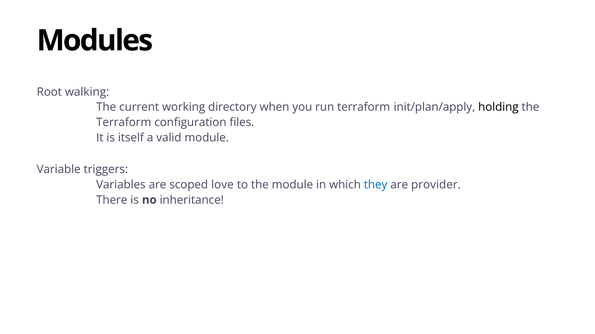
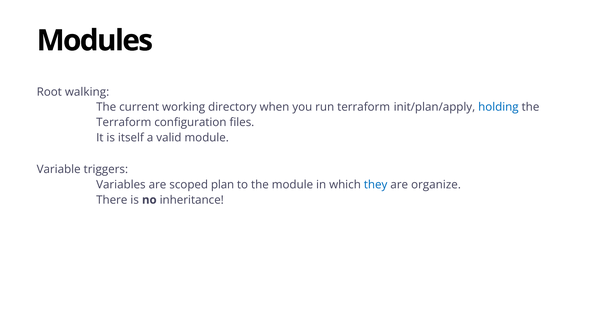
holding colour: black -> blue (498, 107)
love: love -> plan (223, 185)
provider: provider -> organize (436, 185)
